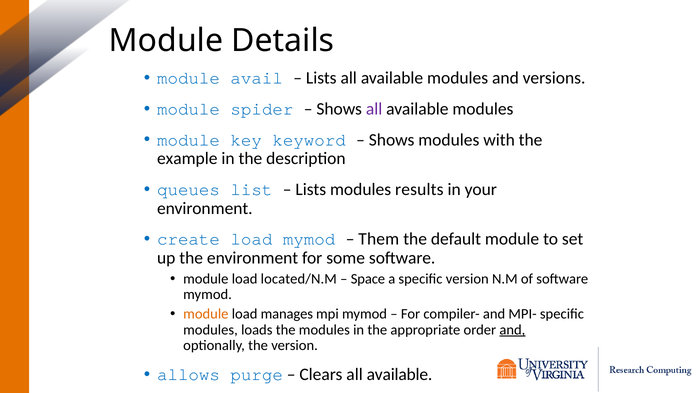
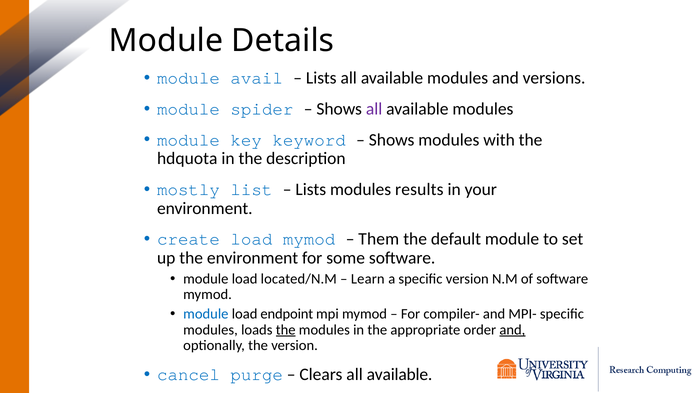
example: example -> hdquota (187, 159)
queues: queues -> mostly (188, 190)
Space: Space -> Learn (368, 279)
module colour: orange -> blue (206, 314)
manages: manages -> endpoint (287, 314)
the underline: none -> present (286, 330)
allows: allows -> cancel (188, 375)
